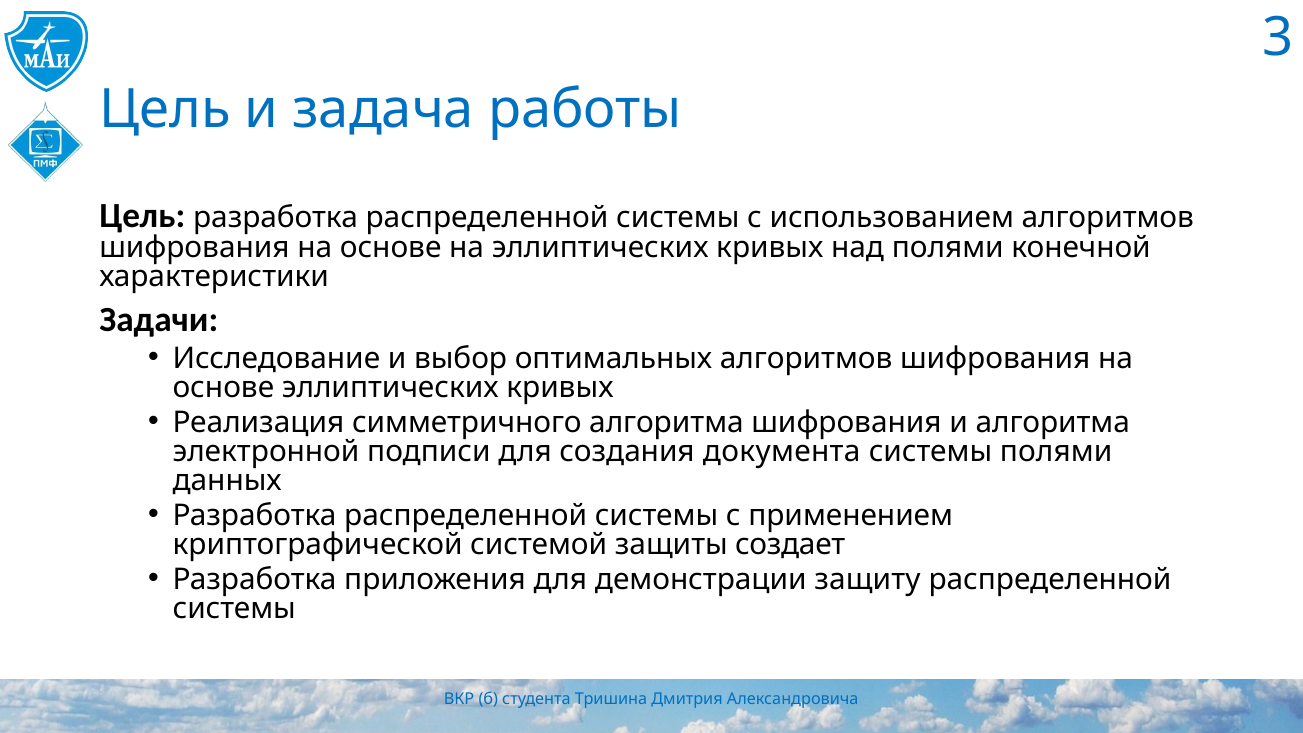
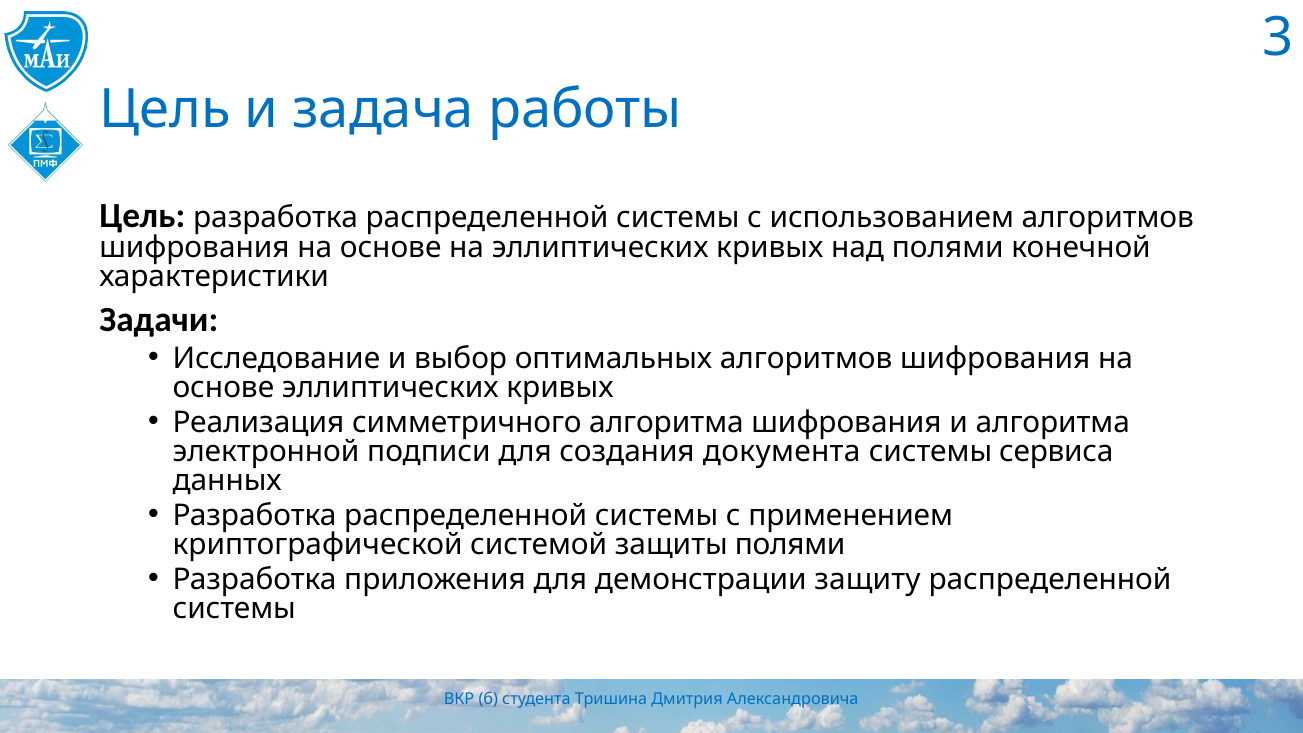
системы полями: полями -> сервиса (1056, 451)
защиты создает: создает -> полями (790, 544)
